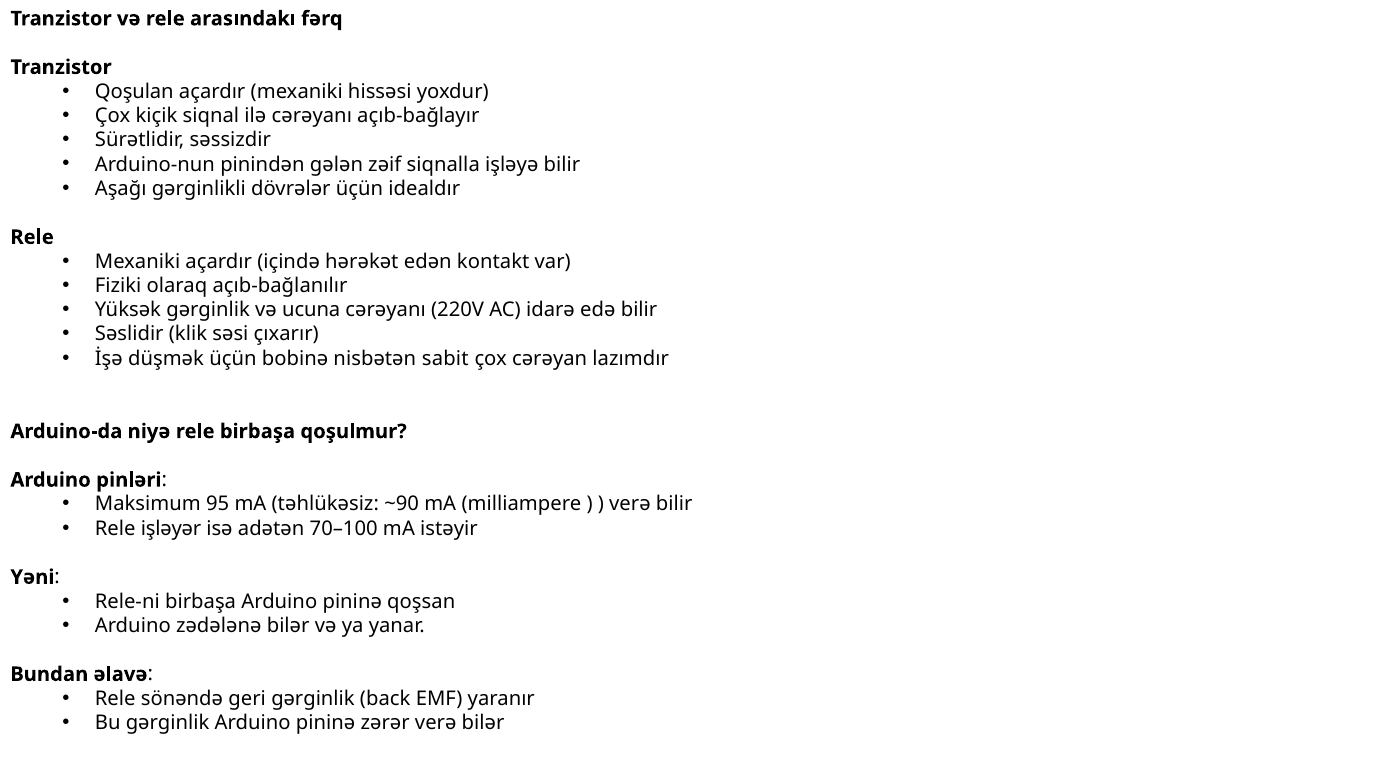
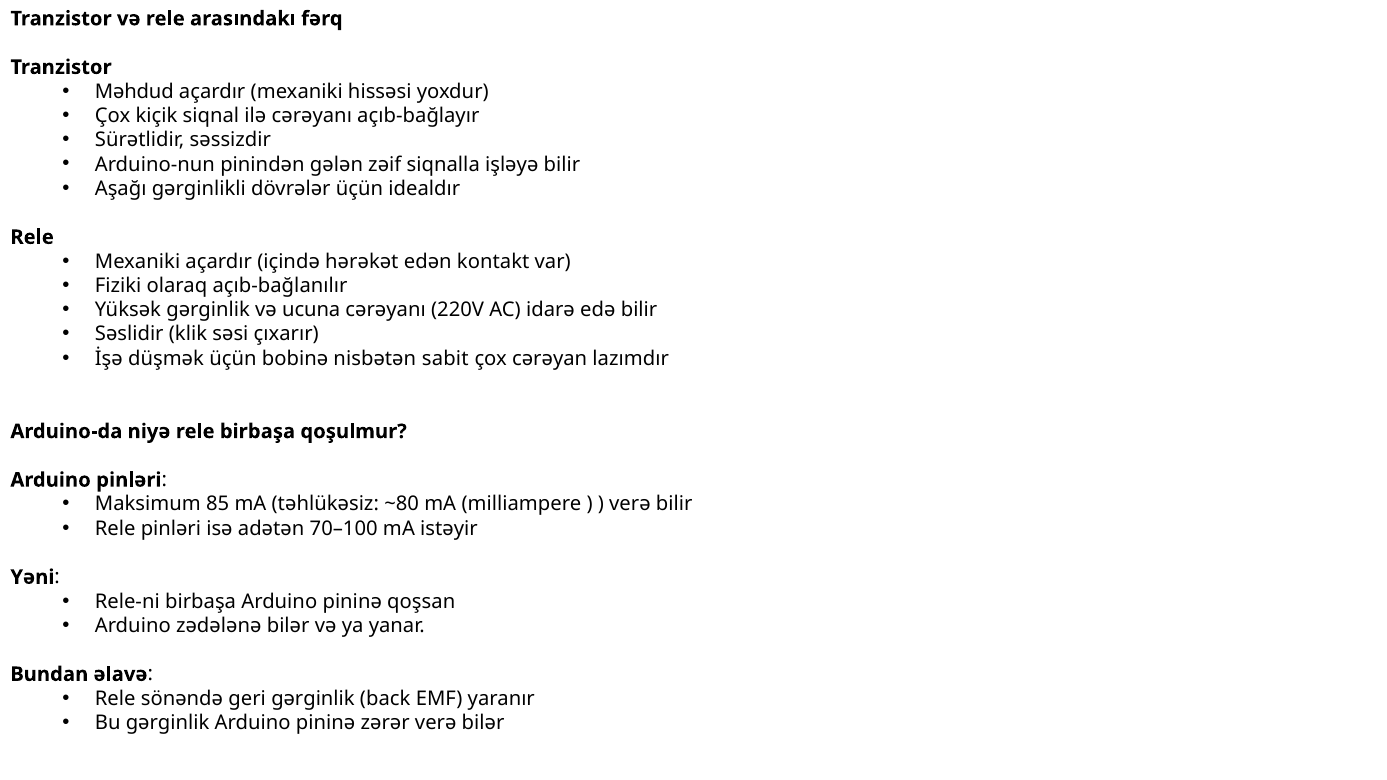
Qoşulan: Qoşulan -> Məhdud (134, 92)
95: 95 -> 85 (218, 504)
~90: ~90 -> ~80 (402, 504)
Rele işləyər: işləyər -> pinləri (171, 529)
